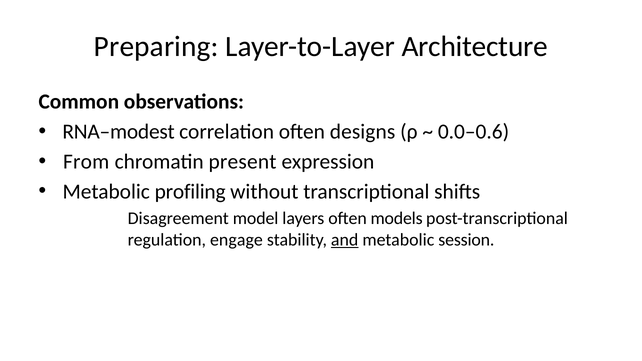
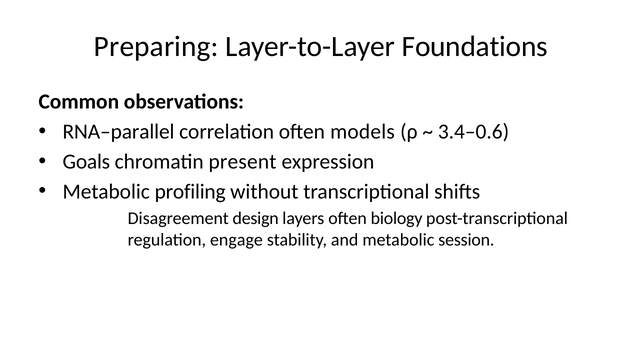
Architecture: Architecture -> Foundations (475, 47)
RNA–modest: RNA–modest -> RNA–parallel (119, 132)
designs: designs -> models (362, 132)
0.0–0.6: 0.0–0.6 -> 3.4–0.6 (474, 132)
From: From -> Goals (86, 162)
model: model -> design (256, 219)
models: models -> biology (397, 219)
and underline: present -> none (345, 240)
